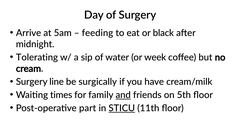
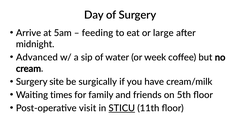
black: black -> large (163, 33)
Tolerating: Tolerating -> Advanced (37, 57)
line: line -> site (57, 82)
and underline: present -> none (123, 95)
part: part -> visit (88, 108)
